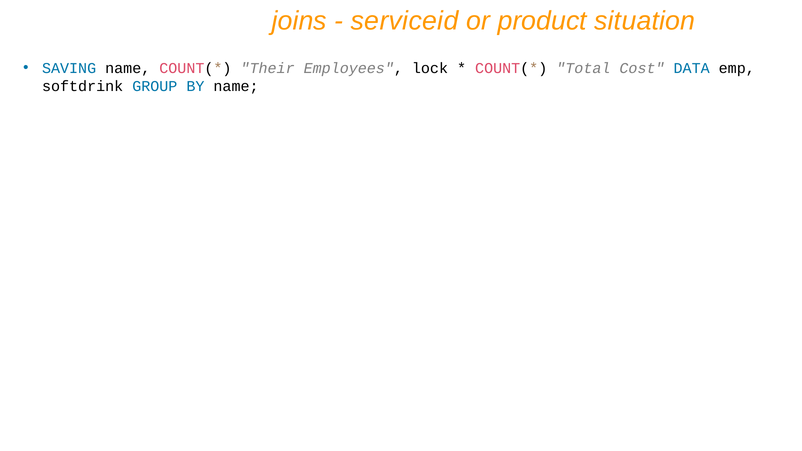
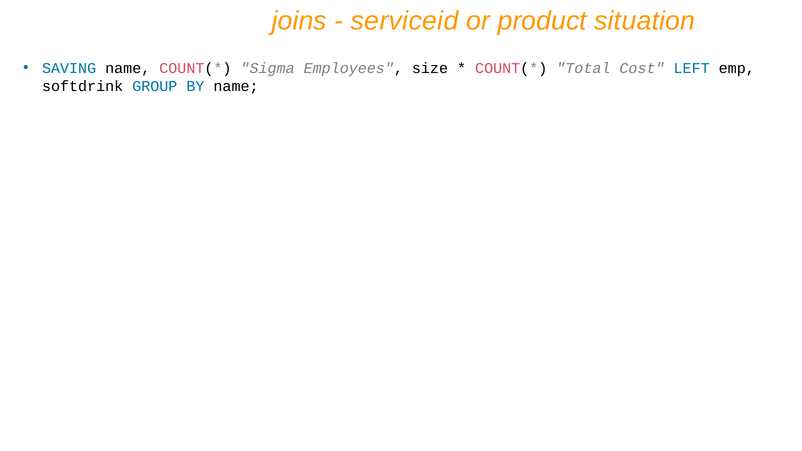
Their: Their -> Sigma (268, 68)
lock: lock -> size (430, 68)
DATA: DATA -> LEFT (692, 68)
